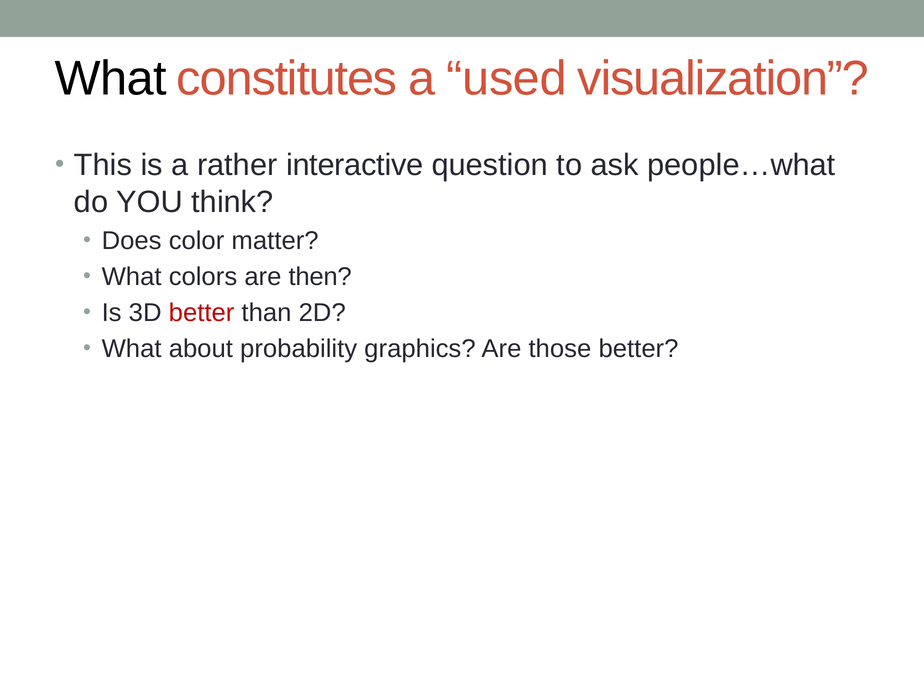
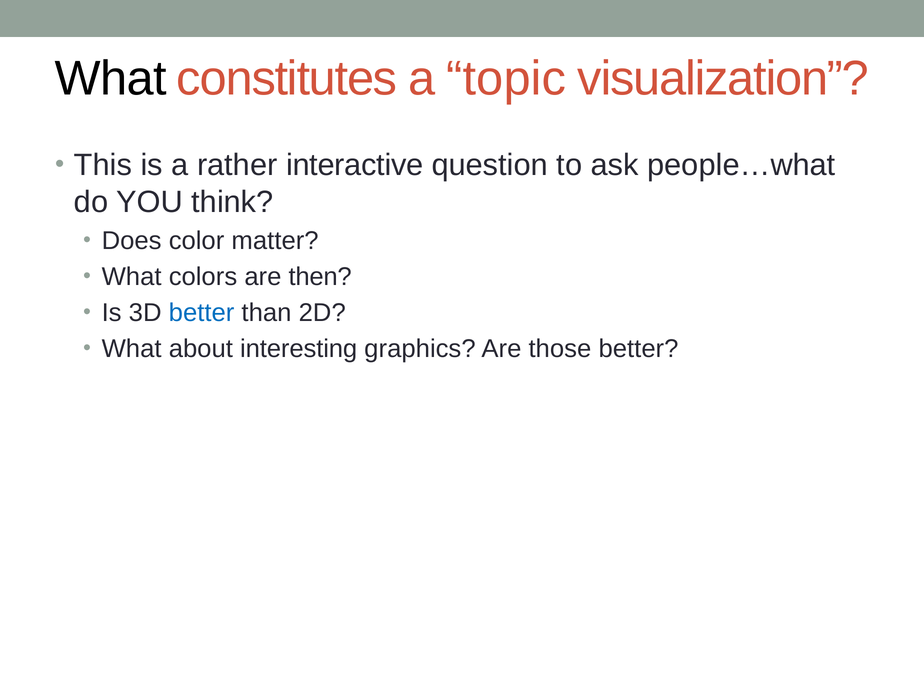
used: used -> topic (506, 79)
better colour: red -> blue (202, 313)
probability: probability -> interesting (299, 349)
